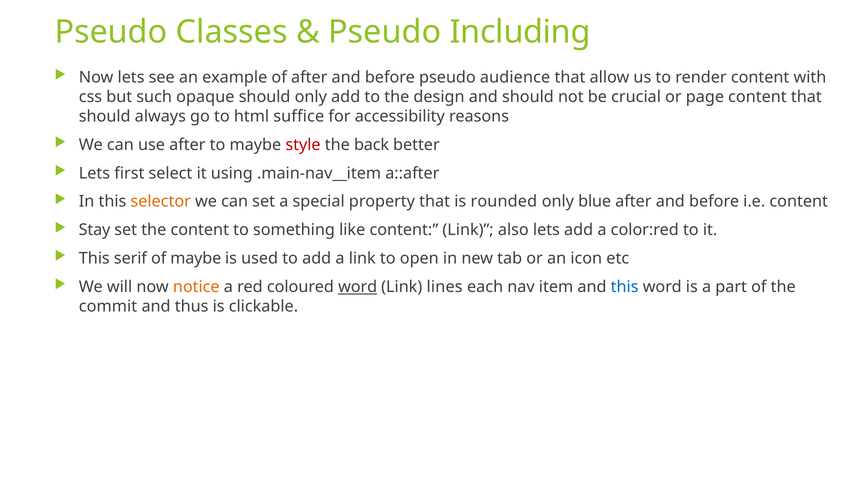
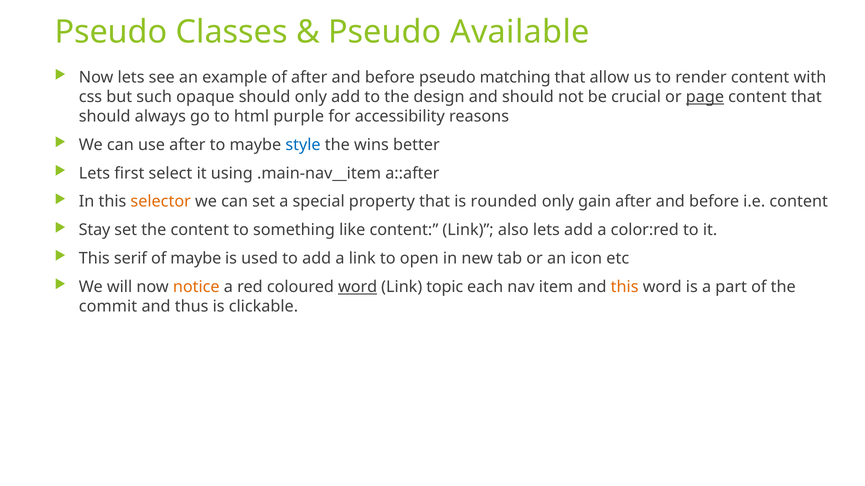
Including: Including -> Available (520, 32)
audience: audience -> matching (515, 78)
page underline: none -> present (705, 97)
suffice: suffice -> purple (299, 116)
style colour: red -> blue (303, 145)
back: back -> wins (371, 145)
blue: blue -> gain (595, 202)
lines: lines -> topic (445, 287)
this colour: blue -> orange (625, 287)
